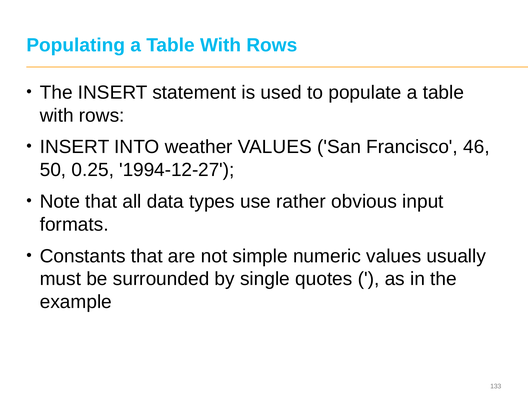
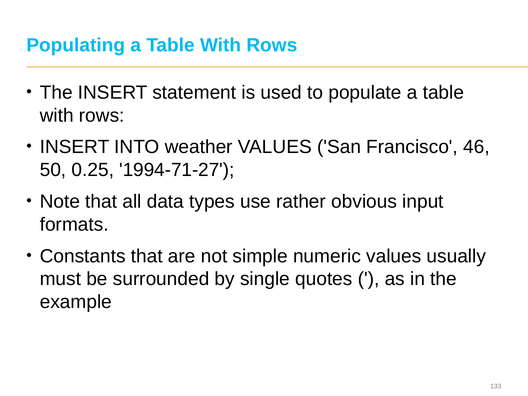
1994-12-27: 1994-12-27 -> 1994-71-27 (177, 170)
